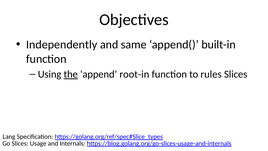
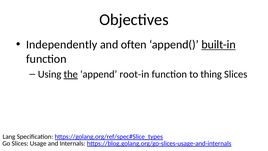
same: same -> often (134, 45)
built-in underline: none -> present (219, 45)
rules: rules -> thing (211, 74)
